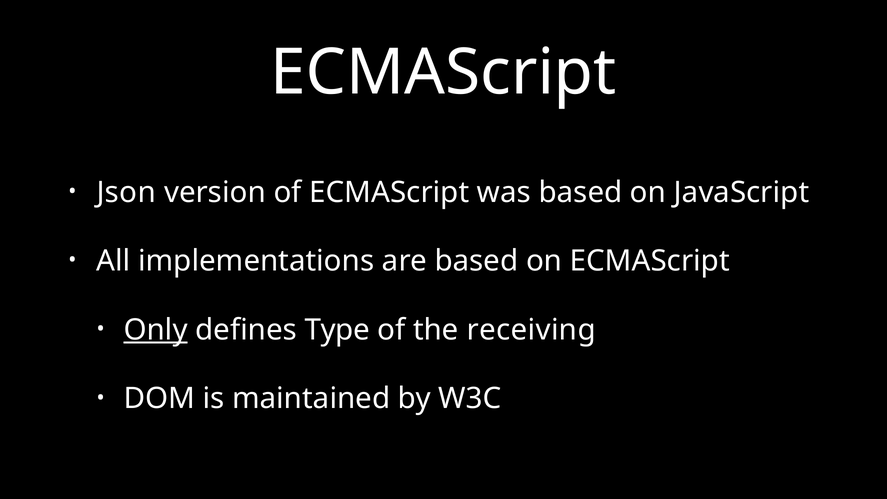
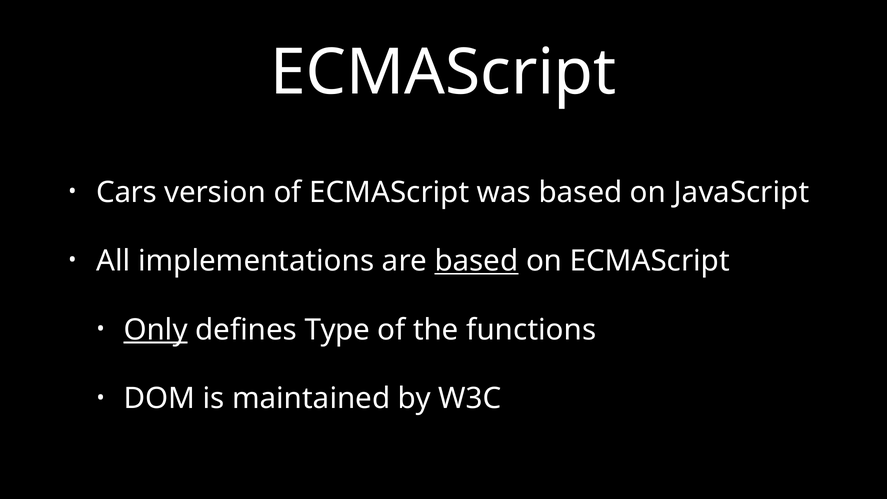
Json: Json -> Cars (127, 192)
based underline: none -> present (476, 261)
receiving: receiving -> functions (531, 330)
